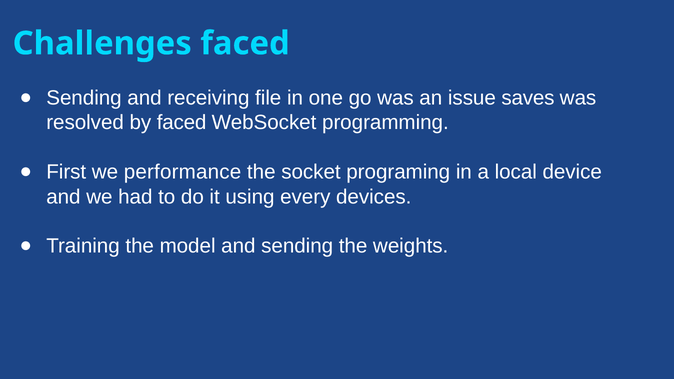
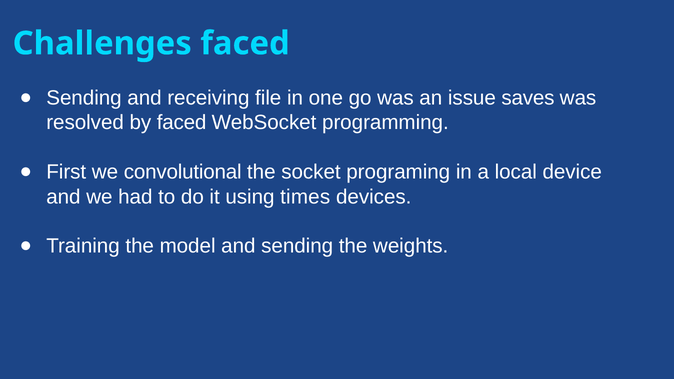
performance: performance -> convolutional (183, 172)
every: every -> times (305, 197)
